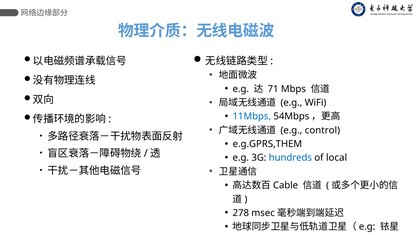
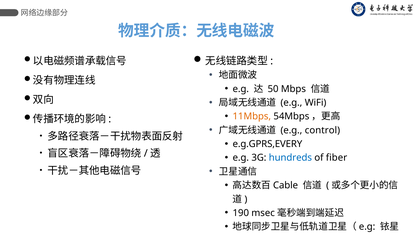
71: 71 -> 50 (273, 89)
11Mbps colour: blue -> orange (252, 116)
e.g.GPRS,THEM: e.g.GPRS,THEM -> e.g.GPRS,EVERY (267, 144)
local: local -> fiber (337, 158)
278: 278 -> 190 (241, 213)
